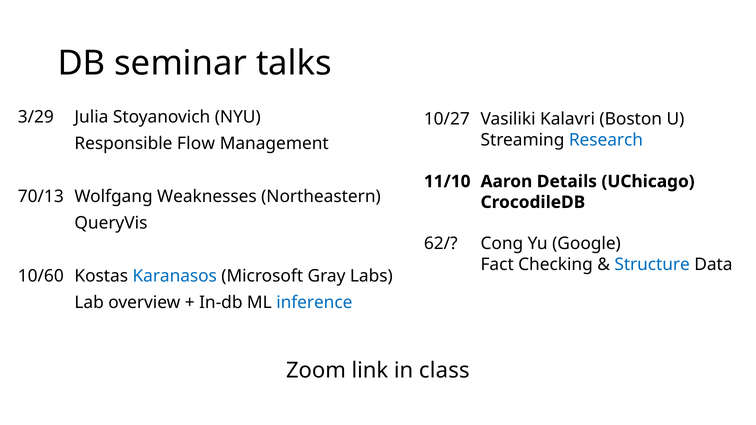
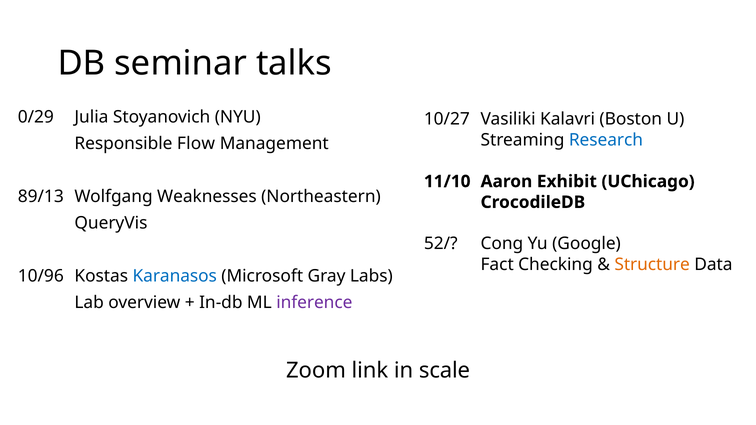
3/29: 3/29 -> 0/29 (36, 117)
Details: Details -> Exhibit (567, 182)
70/13: 70/13 -> 89/13 (41, 197)
62/: 62/ -> 52/ (441, 244)
Structure colour: blue -> orange (652, 265)
10/60: 10/60 -> 10/96 (41, 276)
inference colour: blue -> purple (314, 303)
class: class -> scale (444, 371)
